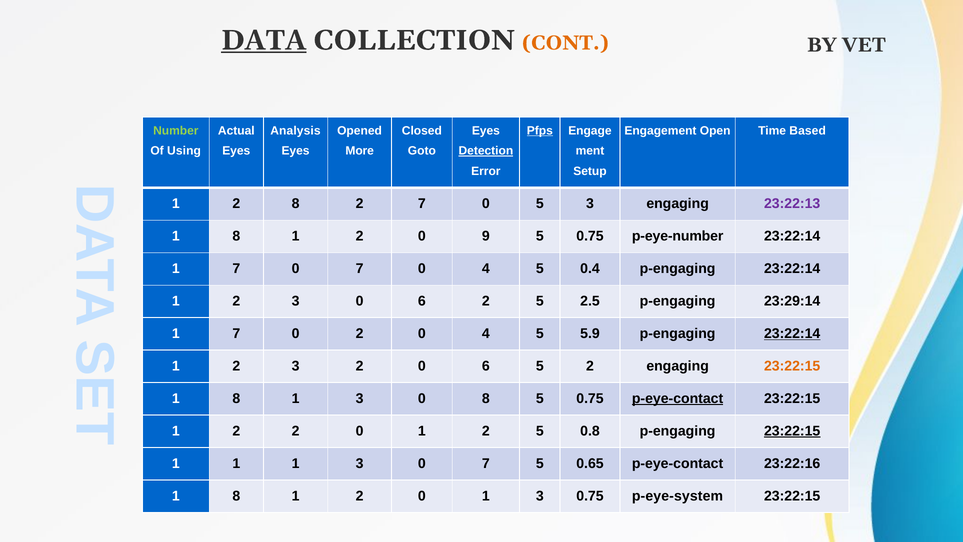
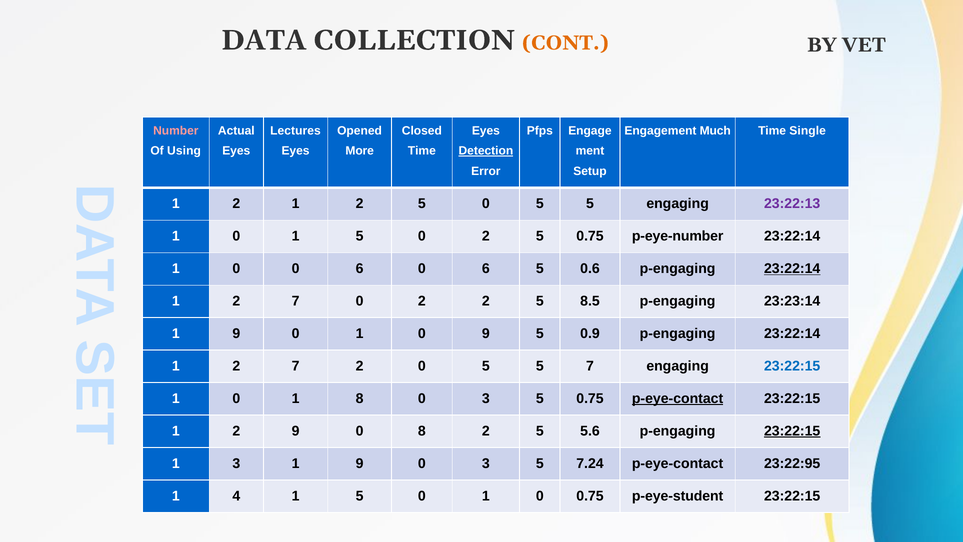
DATA underline: present -> none (264, 40)
Number colour: light green -> pink (176, 131)
Analysis: Analysis -> Lectures (295, 131)
Pfps underline: present -> none (540, 131)
Open: Open -> Much (715, 131)
Based: Based -> Single (808, 131)
Goto: Goto -> Time (422, 151)
2 8: 8 -> 1 (296, 204)
7: 7 -> 5 (422, 204)
3: 3 -> 5 (590, 204)
8: 8 -> 0 (236, 236)
2: 2 -> 5 (360, 236)
9: 9 -> 2 (486, 236)
7: 7 -> 0 (236, 269)
7: 7 -> 6 (360, 269)
4: 4 -> 6 (486, 269)
0.4: 0.4 -> 0.6 (590, 269)
23:22:14 underline: none -> present (792, 269)
3: 3 -> 7 (296, 301)
6: 6 -> 2 (422, 301)
2.5: 2.5 -> 8.5 (590, 301)
23:29:14: 23:29:14 -> 23:23:14 (792, 301)
7: 7 -> 9 (236, 333)
2: 2 -> 1 (360, 333)
4: 4 -> 9 (486, 333)
5.9: 5.9 -> 0.9 (590, 333)
23:22:14 underline: present -> none (792, 333)
3: 3 -> 7 (296, 366)
2 0 6: 6 -> 5 (486, 366)
5 2: 2 -> 7 (590, 366)
23:22:15 colour: orange -> blue (792, 366)
8: 8 -> 0 (236, 398)
3: 3 -> 8 (360, 398)
8: 8 -> 3 (486, 398)
2 2: 2 -> 9 (296, 431)
1: 1 -> 8 (422, 431)
0.8: 0.8 -> 5.6 (590, 431)
1: 1 -> 3 (236, 463)
3: 3 -> 9 (360, 463)
7: 7 -> 3 (486, 463)
0.65: 0.65 -> 7.24 (590, 463)
23:22:16: 23:22:16 -> 23:22:95 (792, 463)
8: 8 -> 4 (236, 496)
2: 2 -> 5 (360, 496)
3: 3 -> 0 (540, 496)
p-eye-system: p-eye-system -> p-eye-student (678, 496)
